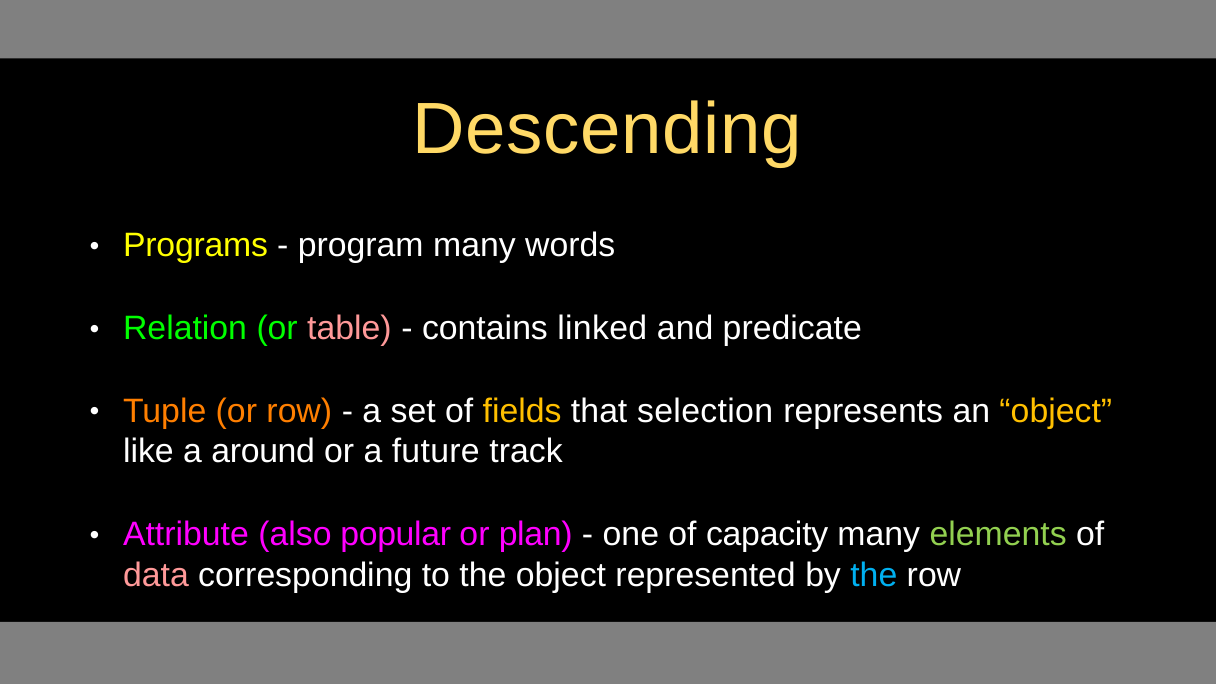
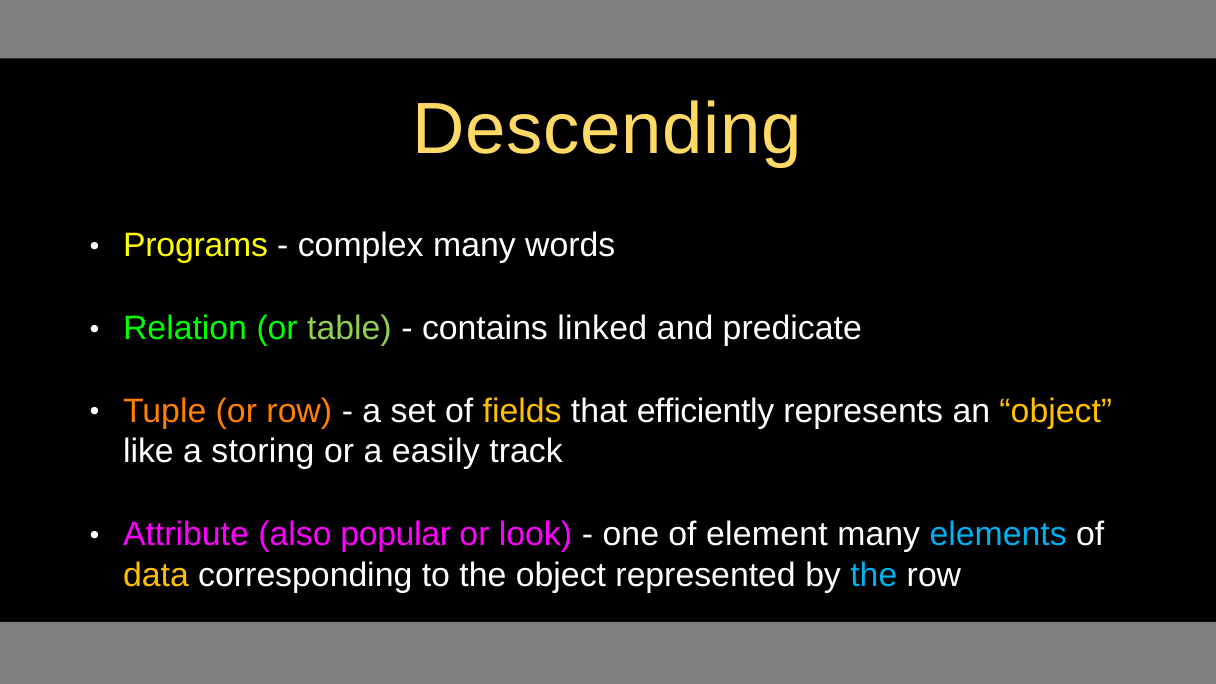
program: program -> complex (361, 246)
table colour: pink -> light green (349, 328)
selection: selection -> efficiently (705, 411)
around: around -> storing (263, 452)
future: future -> easily (436, 452)
plan: plan -> look (536, 535)
capacity: capacity -> element (767, 535)
elements colour: light green -> light blue (998, 535)
data colour: pink -> yellow (156, 575)
